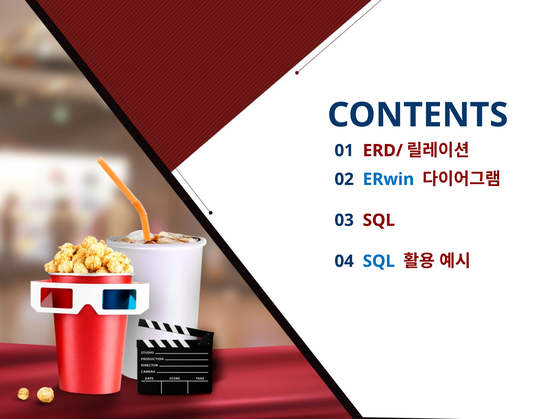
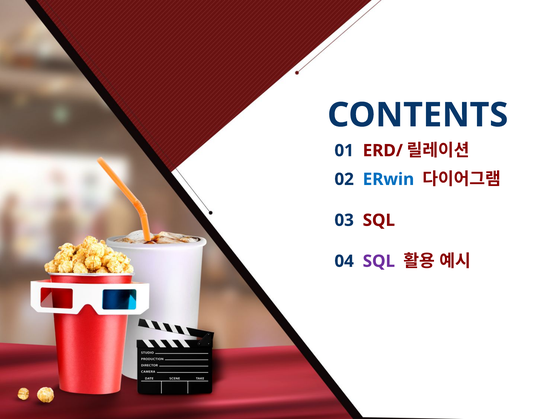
SQL colour: blue -> purple (379, 261)
